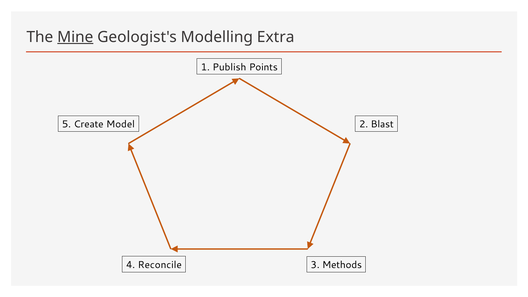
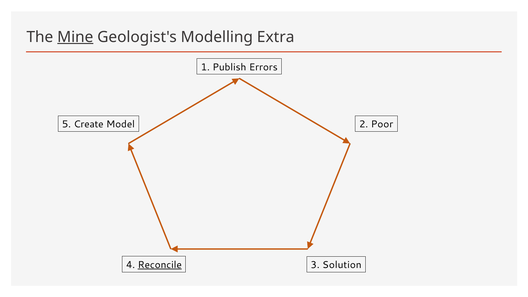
Points: Points -> Errors (263, 67)
Blast: Blast -> Poor (382, 124)
Reconcile underline: none -> present (160, 265)
Methods: Methods -> Solution (342, 265)
